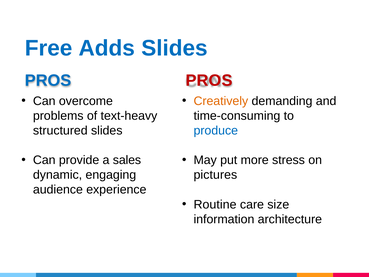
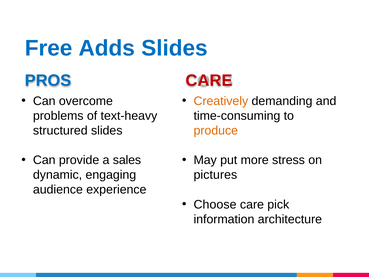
PROS PROS: PROS -> CARE (209, 80)
produce colour: blue -> orange (216, 130)
Routine: Routine -> Choose (215, 204)
size: size -> pick (278, 204)
